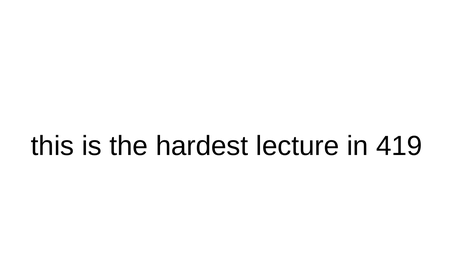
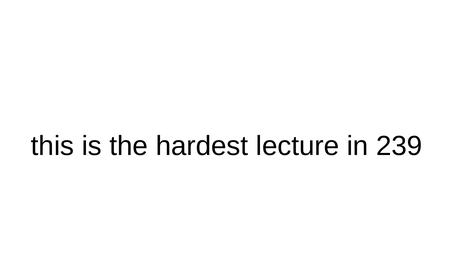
419: 419 -> 239 (399, 146)
